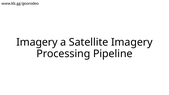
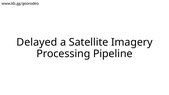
Imagery: Imagery -> Delayed (37, 42)
